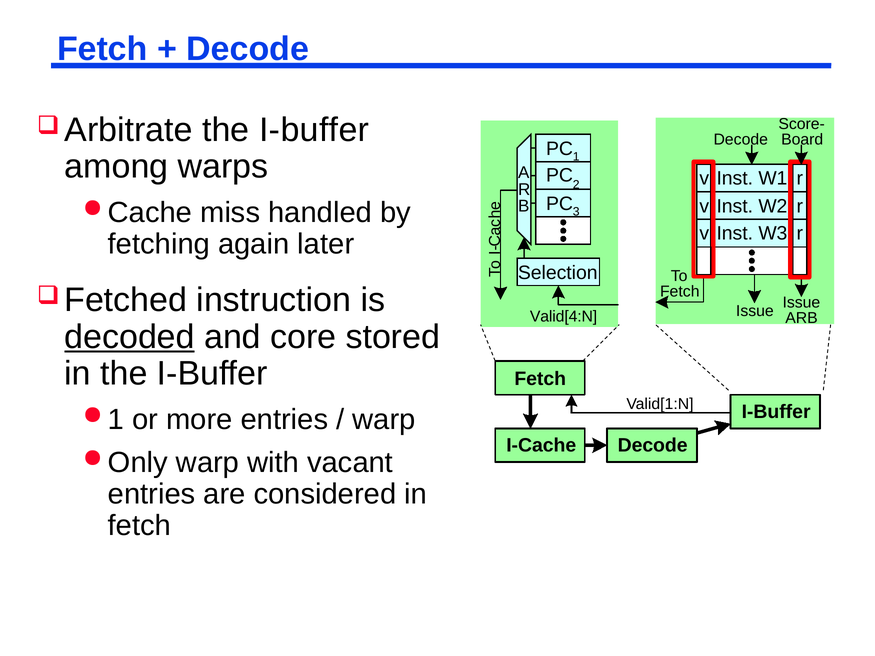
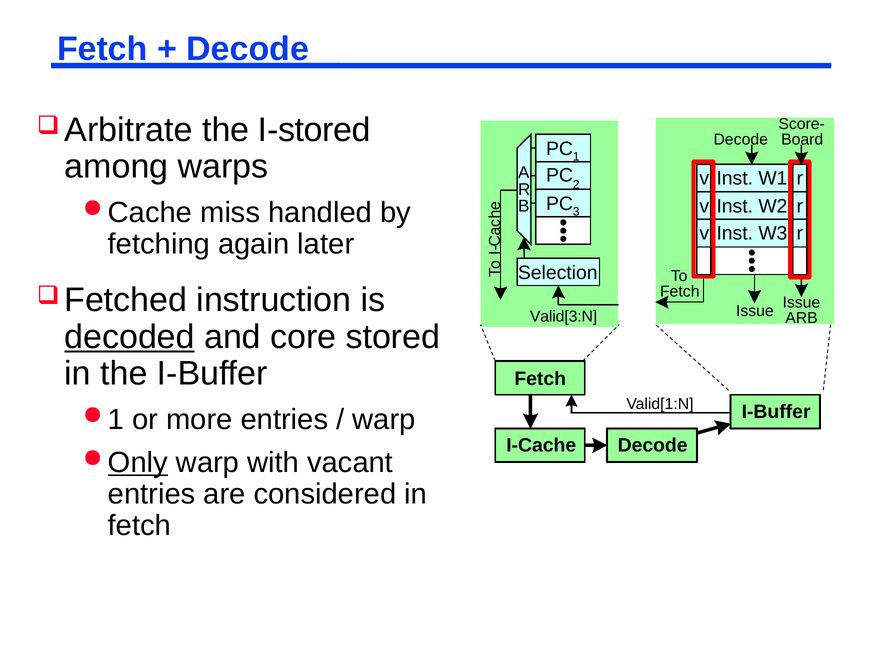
I-buffer: I-buffer -> I-stored (314, 130)
Valid[4:N: Valid[4:N -> Valid[3:N (564, 317)
Only underline: none -> present (138, 463)
